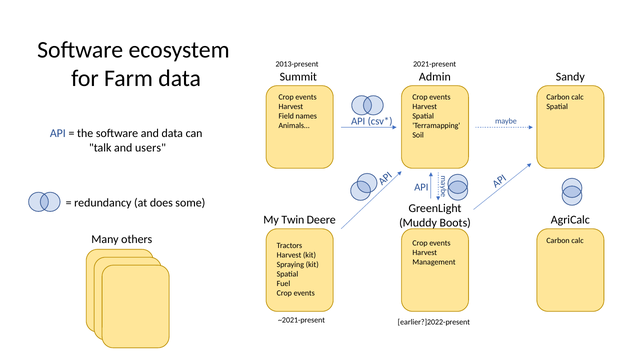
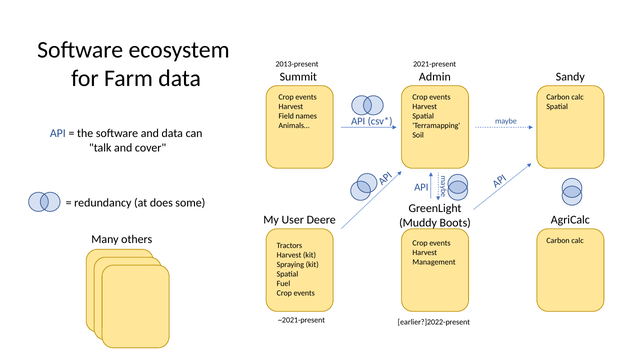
users: users -> cover (151, 148)
Twin: Twin -> User (293, 220)
